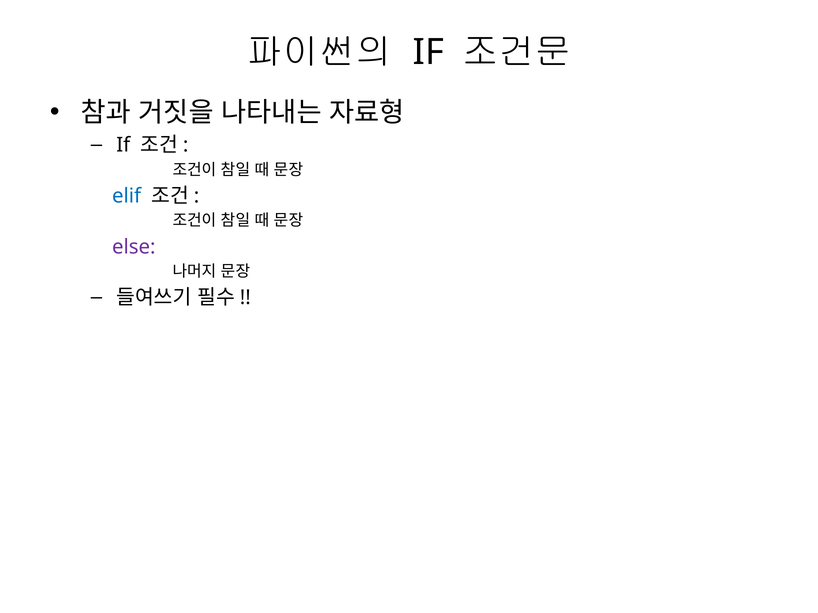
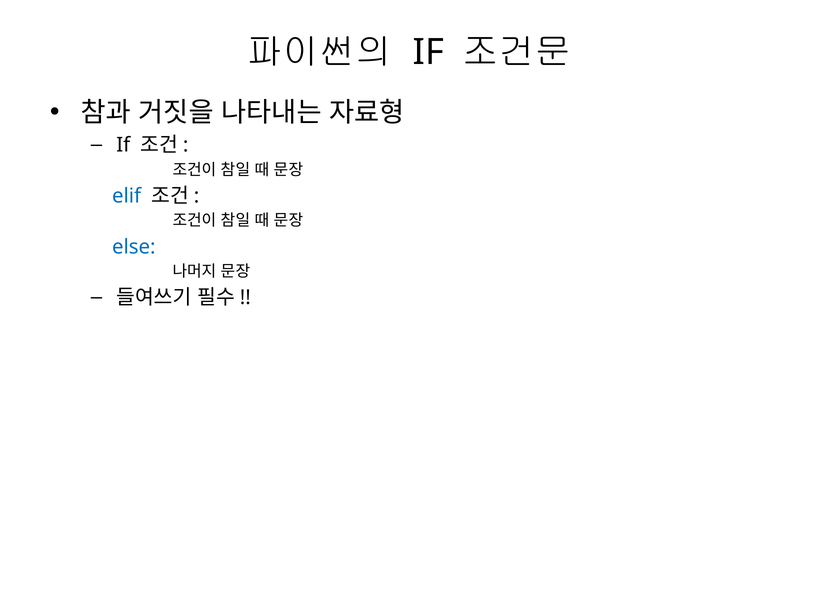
else colour: purple -> blue (134, 247)
